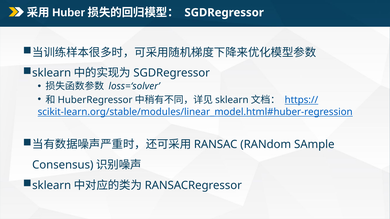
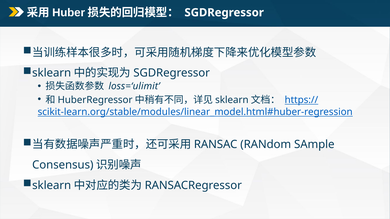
loss=‘solver: loss=‘solver -> loss=‘ulimit (134, 86)
